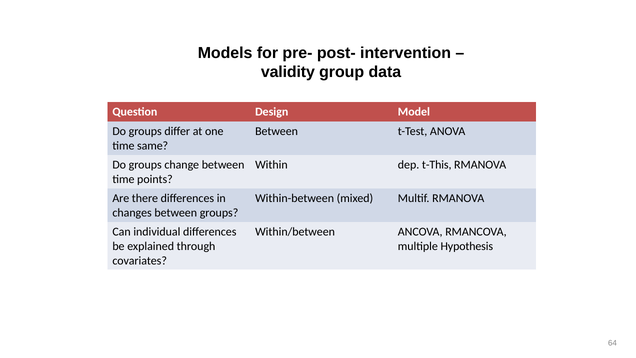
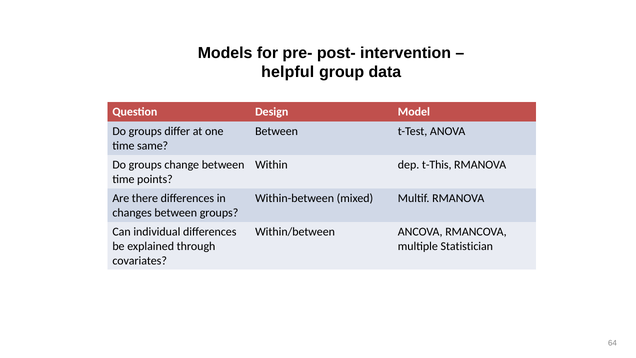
validity: validity -> helpful (288, 72)
Hypothesis: Hypothesis -> Statistician (467, 246)
